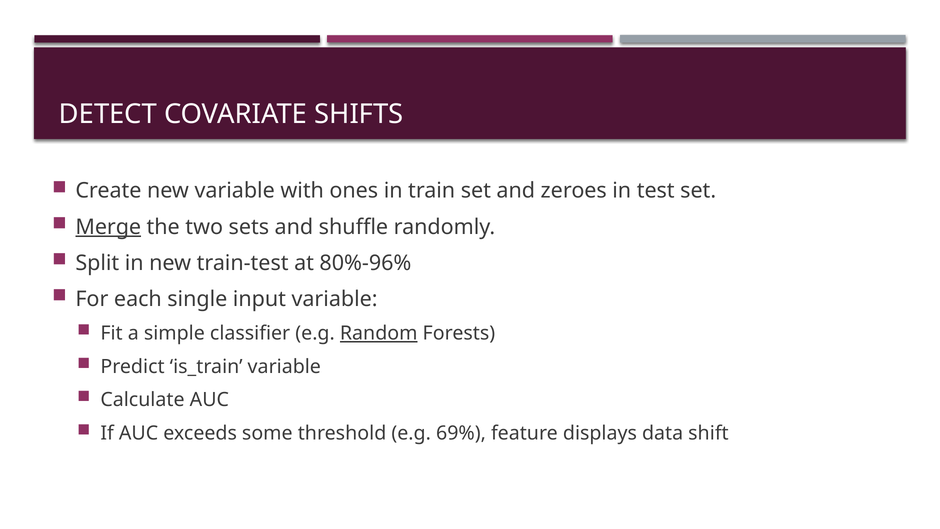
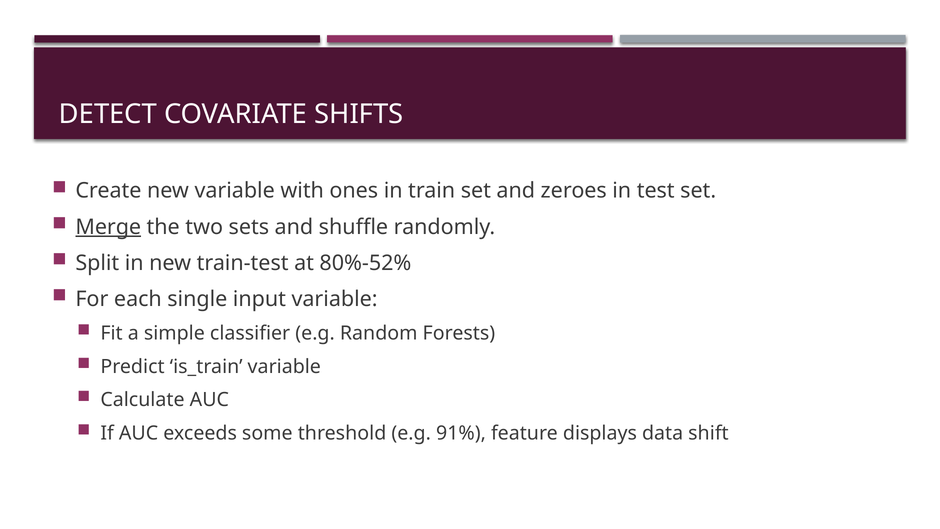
80%-96%: 80%-96% -> 80%-52% (365, 263)
Random underline: present -> none (379, 333)
69%: 69% -> 91% (461, 433)
